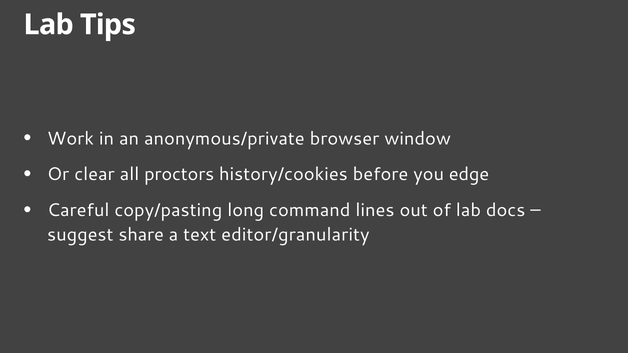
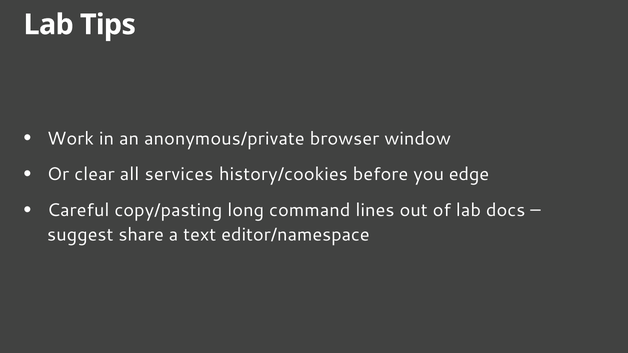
proctors: proctors -> services (179, 175)
editor/granularity: editor/granularity -> editor/namespace (295, 235)
